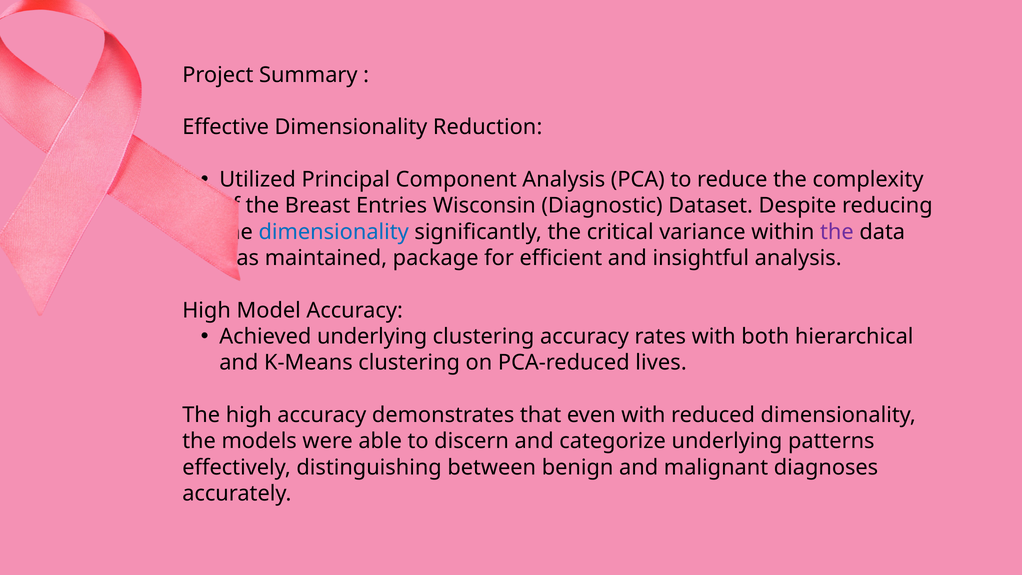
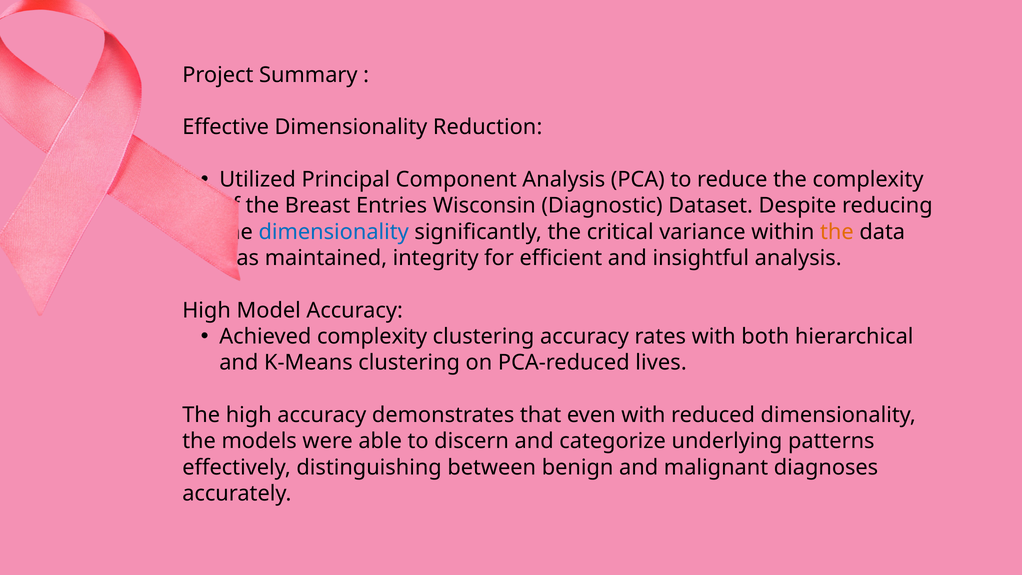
the colour: purple -> orange (837, 232)
package: package -> integrity (436, 258)
Achieved underlying: underlying -> complexity (372, 336)
